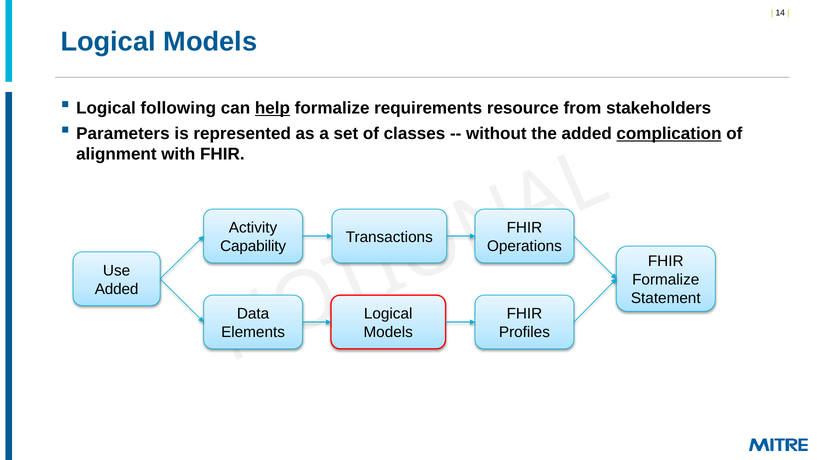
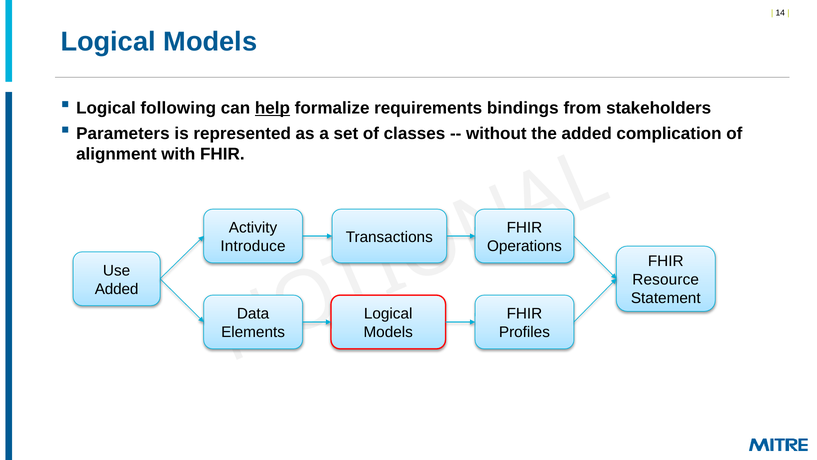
resource: resource -> bindings (523, 108)
complication underline: present -> none (669, 134)
Capability: Capability -> Introduce (253, 246)
Formalize: Formalize -> Resource (666, 280)
